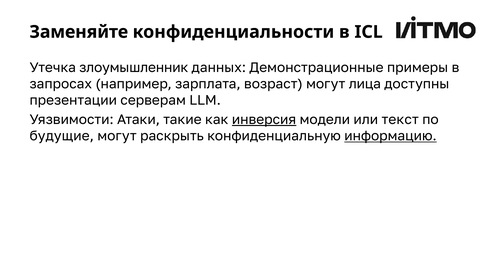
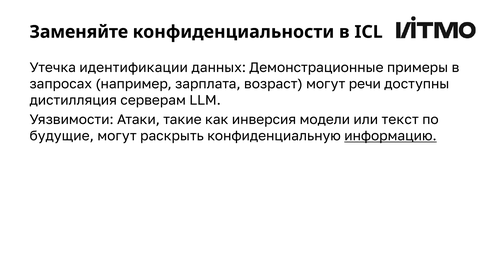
злоумышленник: злоумышленник -> идентификации (134, 68)
лица: лица -> речи (365, 84)
презентации: презентации -> дистилляция (73, 100)
инверсия underline: present -> none (264, 120)
